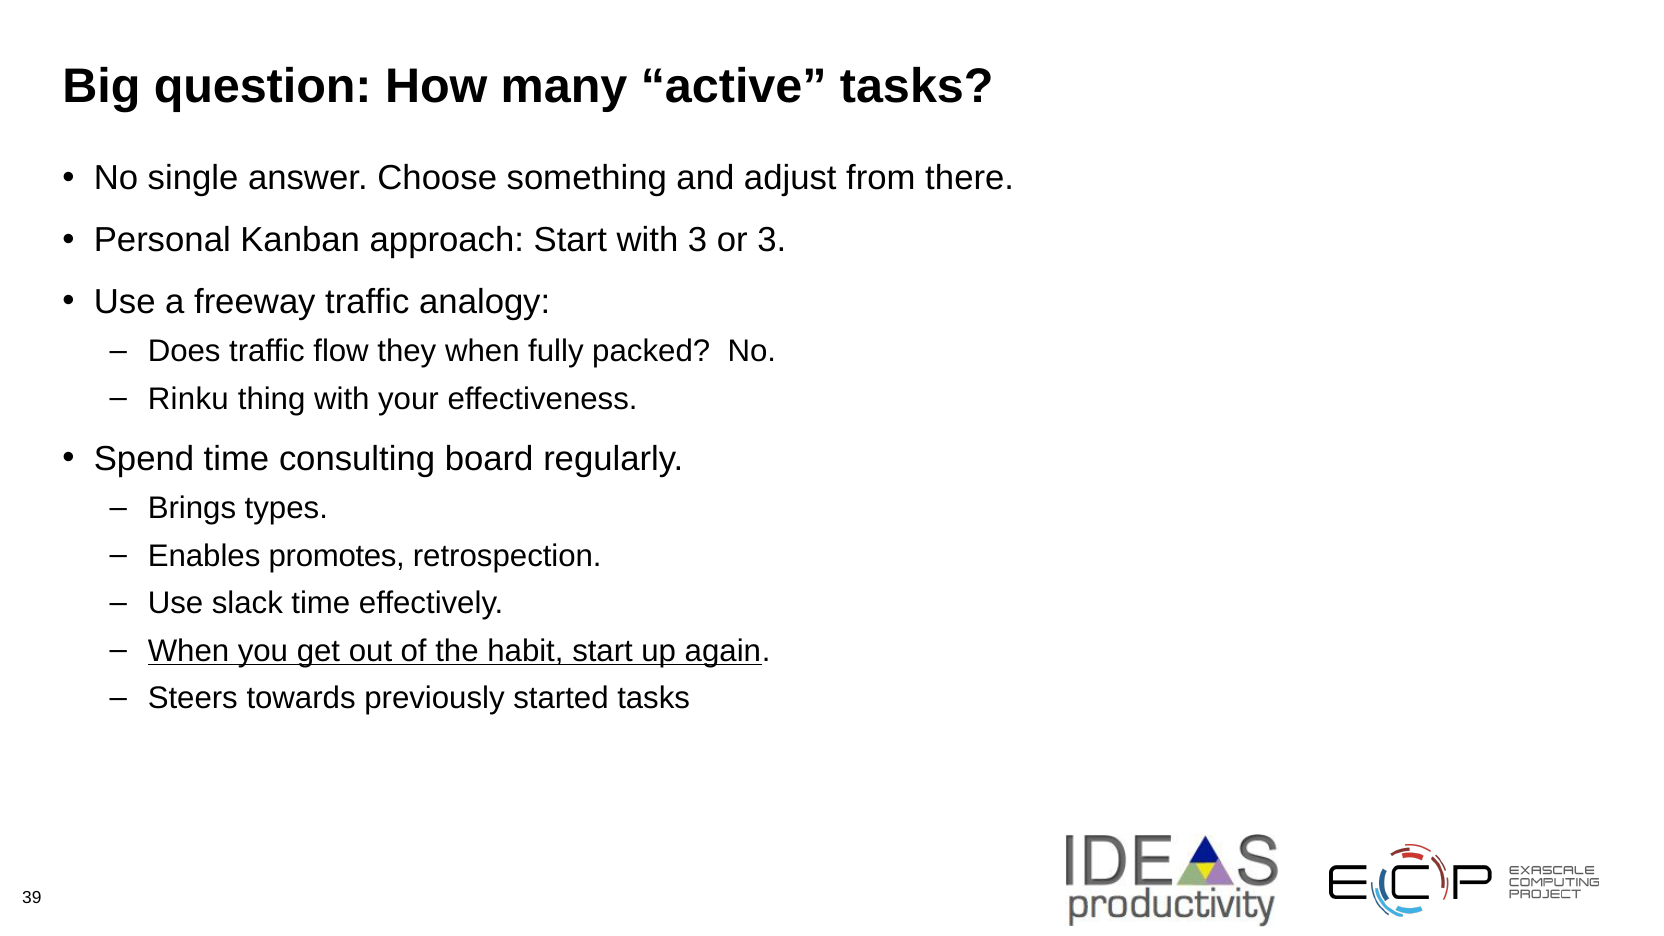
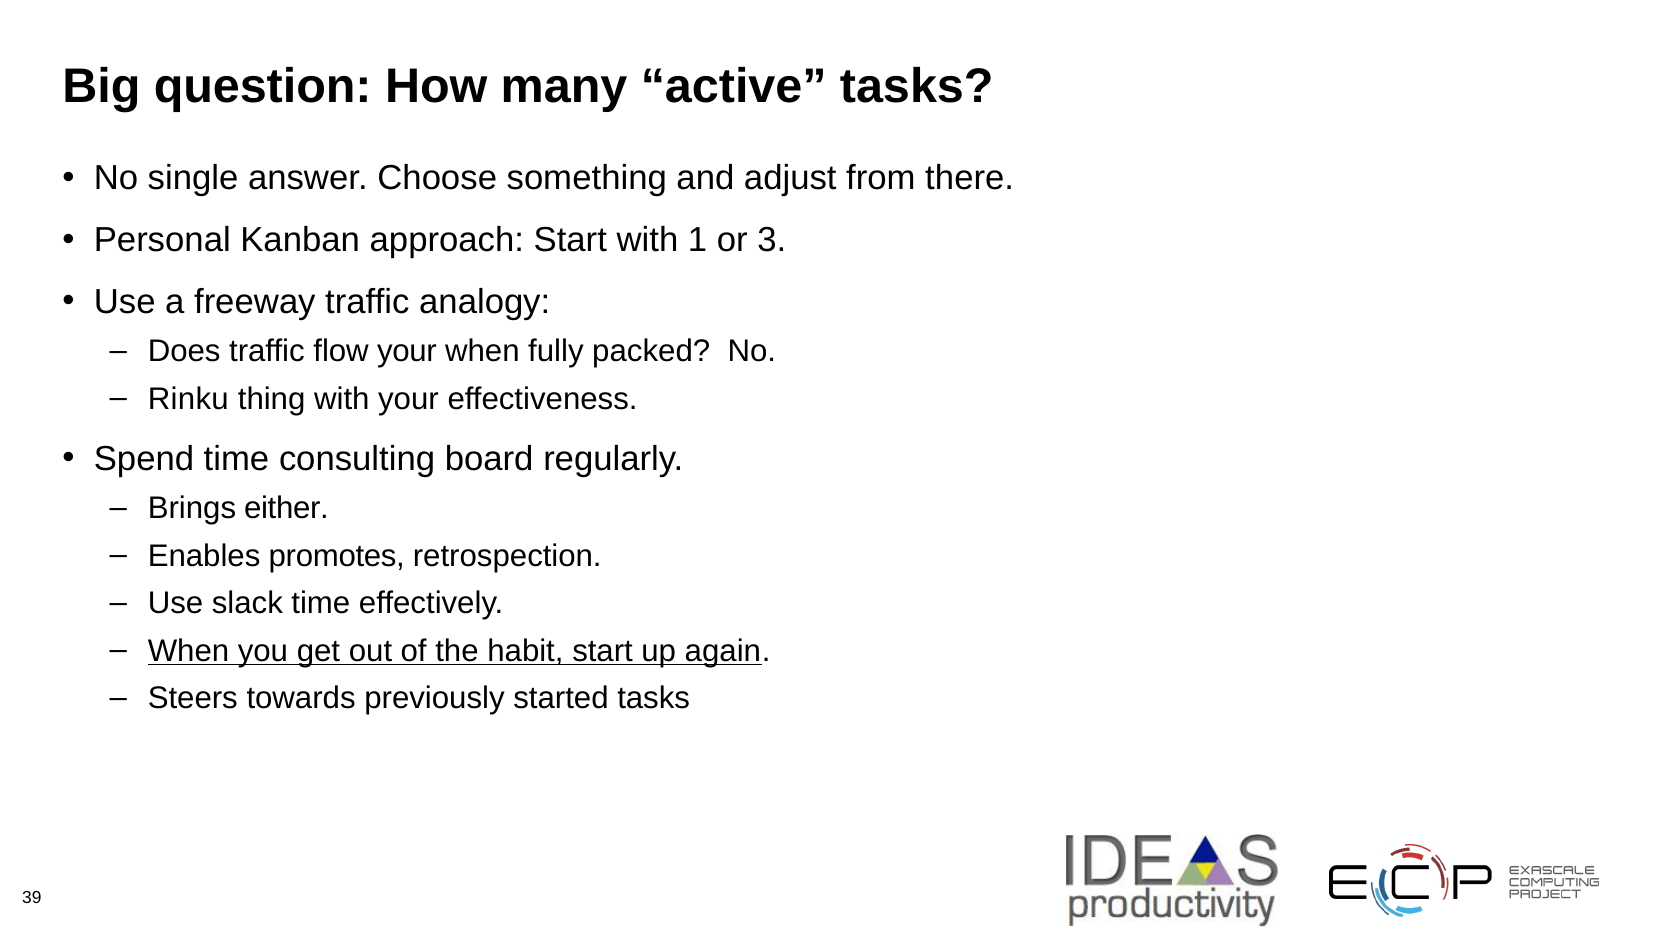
with 3: 3 -> 1 (698, 240)
flow they: they -> your (407, 351)
types: types -> either (286, 508)
